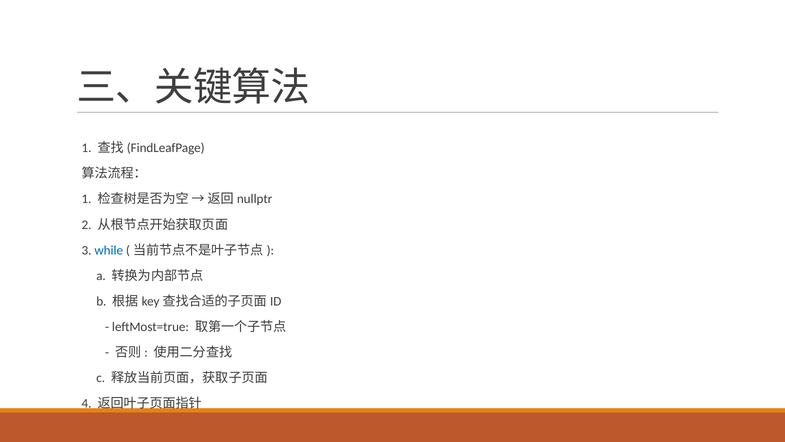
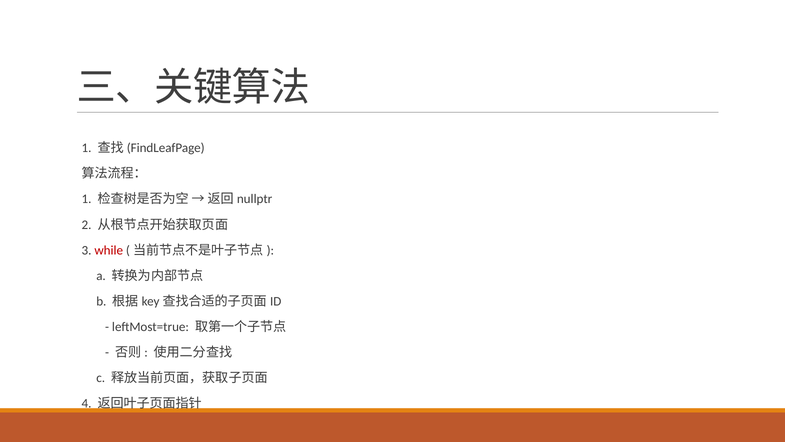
while colour: blue -> red (109, 250)
